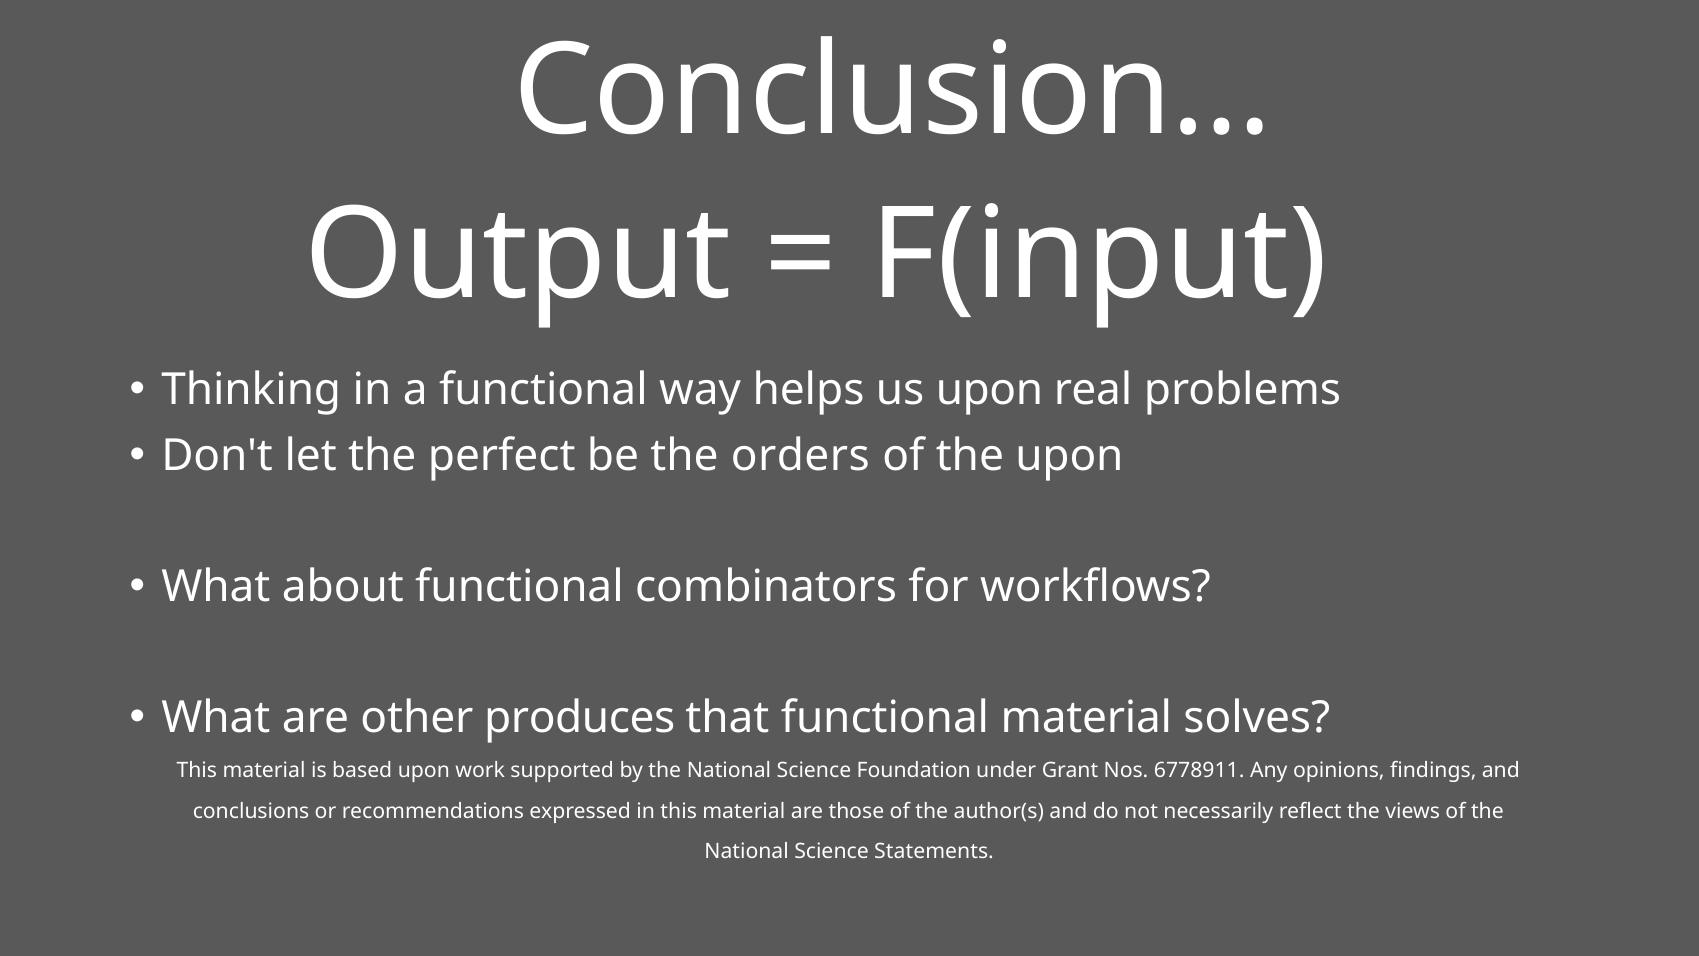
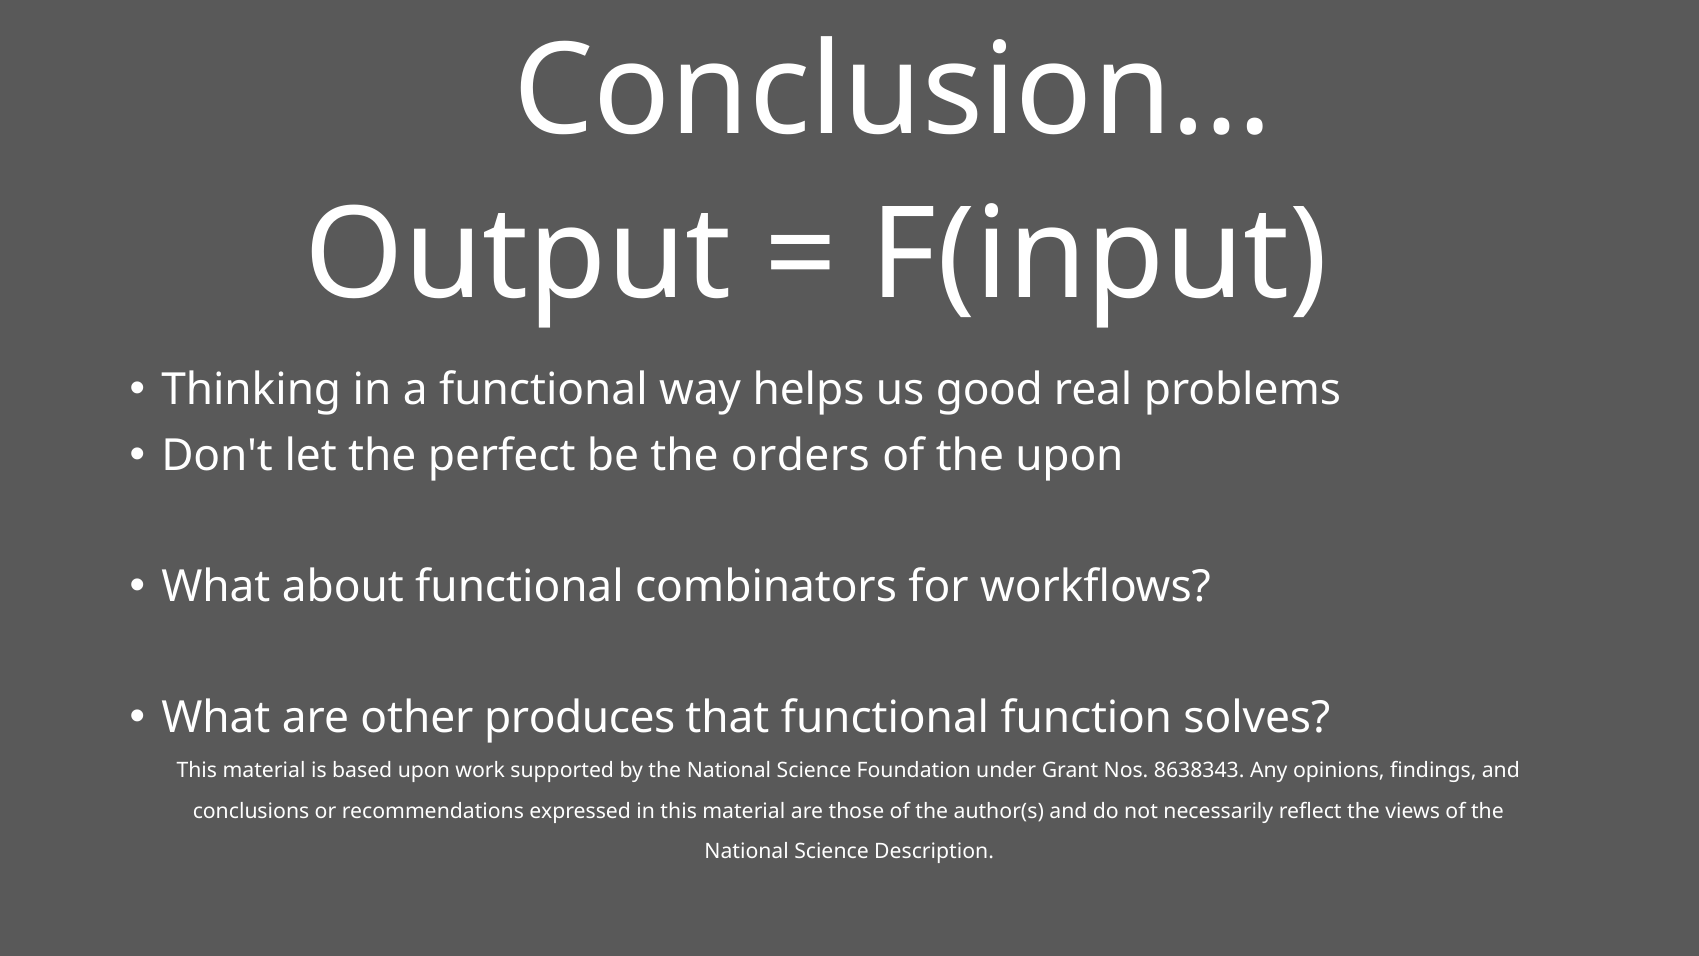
us upon: upon -> good (989, 390)
functional material: material -> function (1086, 717)
6778911: 6778911 -> 8638343 (1199, 770)
Statements: Statements -> Description (934, 852)
